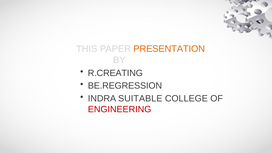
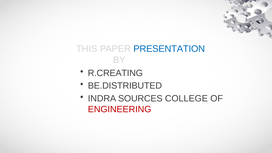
PRESENTATION colour: orange -> blue (169, 49)
BE.REGRESSION: BE.REGRESSION -> BE.DISTRIBUTED (125, 86)
SUITABLE: SUITABLE -> SOURCES (140, 98)
